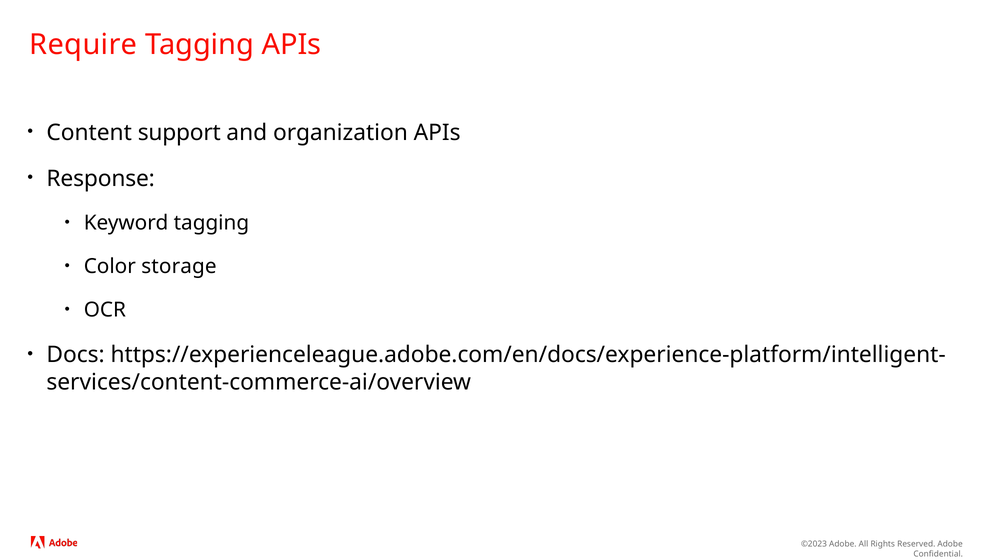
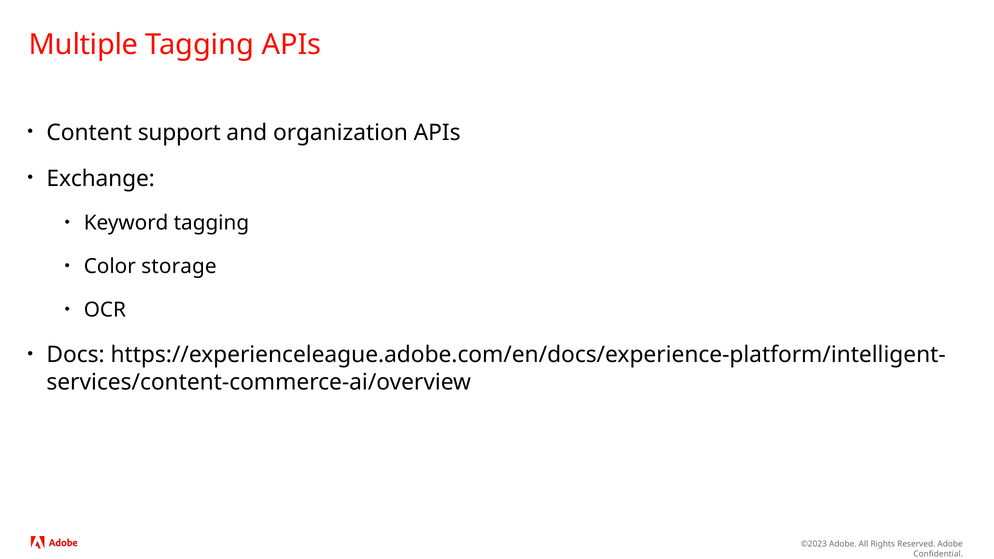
Require: Require -> Multiple (84, 45)
Response: Response -> Exchange (101, 179)
